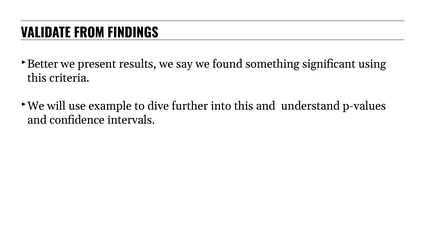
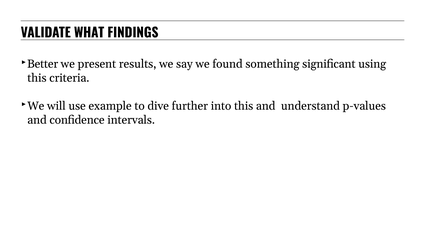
FROM: FROM -> WHAT (89, 33)
